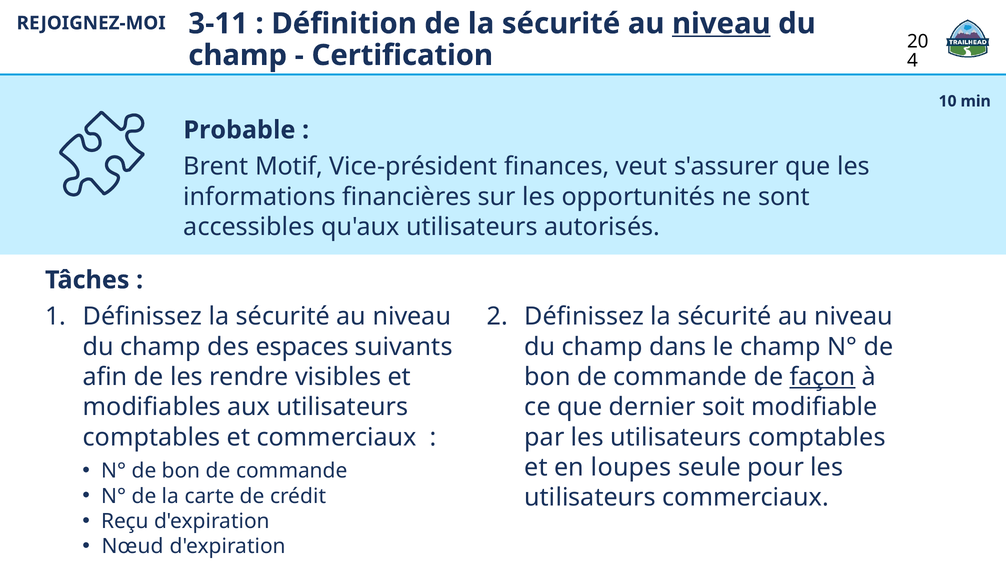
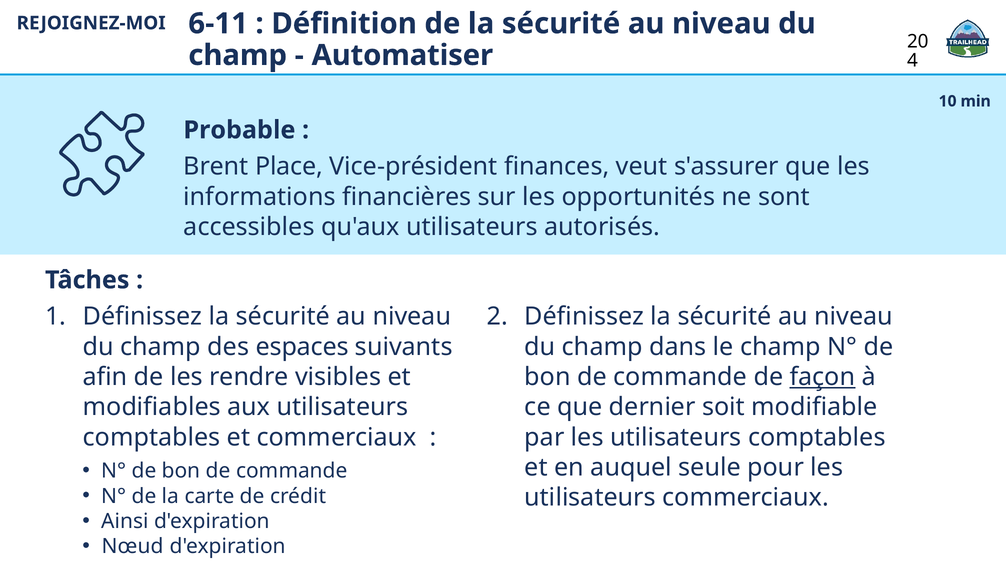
3-11: 3-11 -> 6-11 (218, 24)
niveau underline: present -> none (721, 24)
Certification: Certification -> Automatiser (402, 55)
Motif: Motif -> Place (289, 167)
loupes: loupes -> auquel (631, 467)
Reçu: Reçu -> Ainsi (125, 521)
